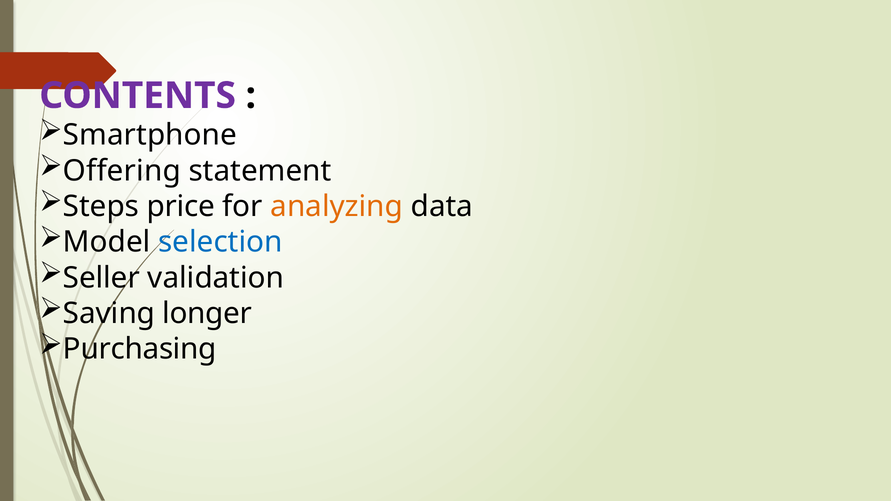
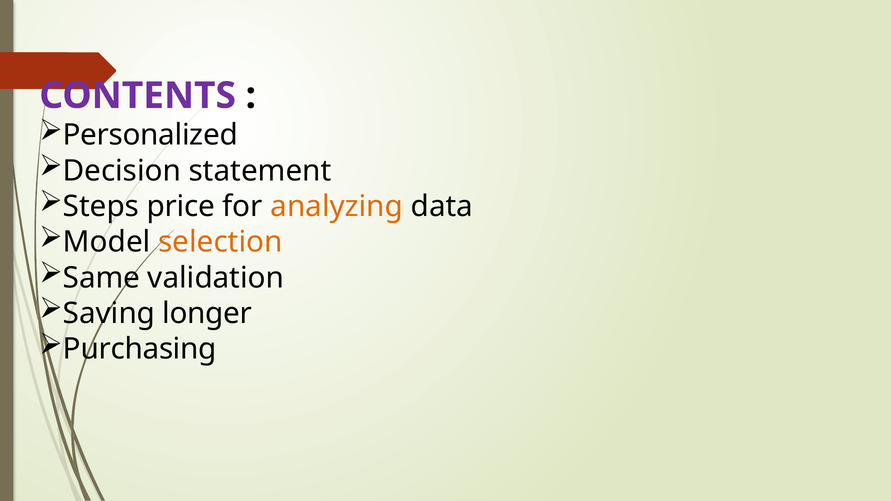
Smartphone: Smartphone -> Personalized (150, 135)
Offering: Offering -> Decision (122, 171)
selection colour: blue -> orange (220, 242)
Seller: Seller -> Same (101, 278)
